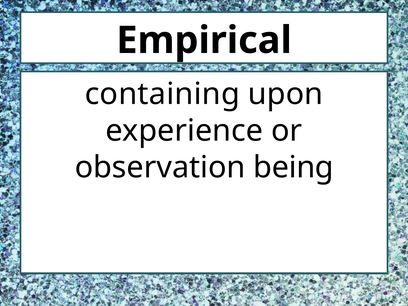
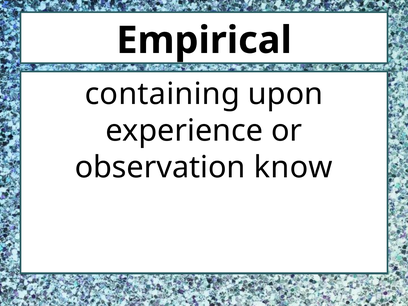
being: being -> know (293, 167)
